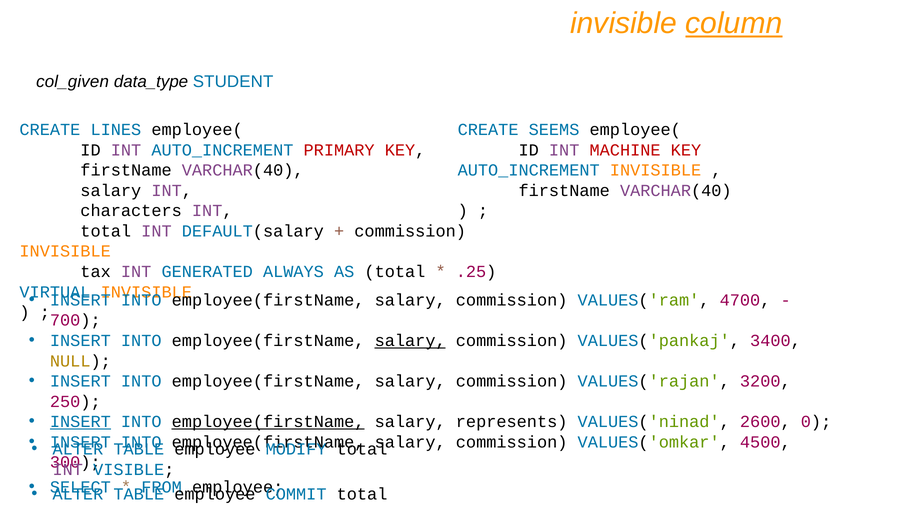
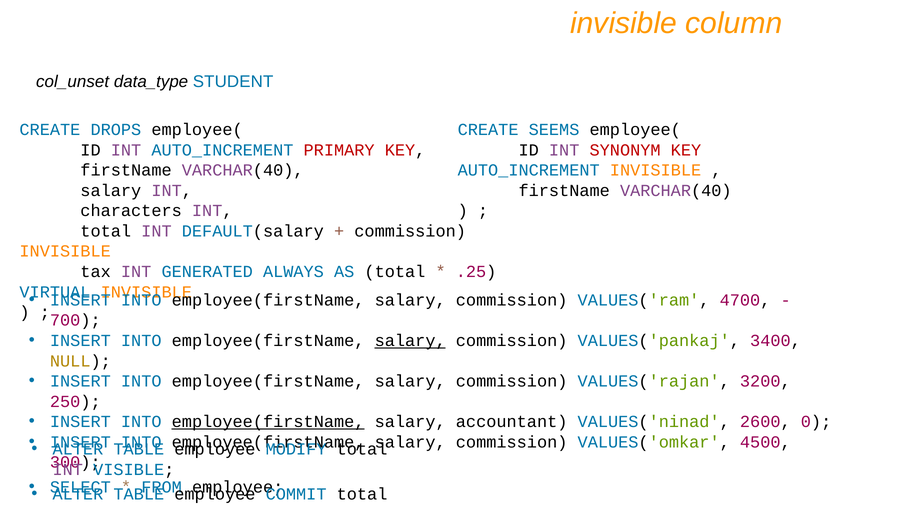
column underline: present -> none (734, 23)
col_given: col_given -> col_unset (73, 82)
LINES: LINES -> DROPS (116, 130)
MACHINE: MACHINE -> SYNONYM (625, 150)
INSERT underline: present -> none (80, 422)
represents: represents -> accountant (512, 422)
